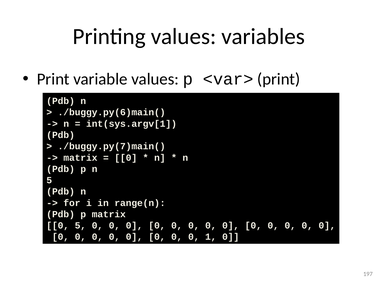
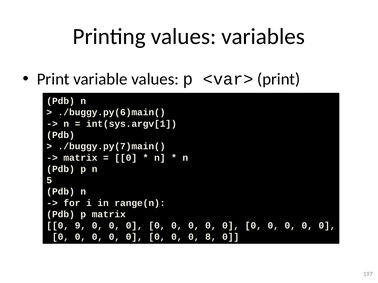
0 5: 5 -> 9 (80, 226)
1: 1 -> 8 (211, 237)
